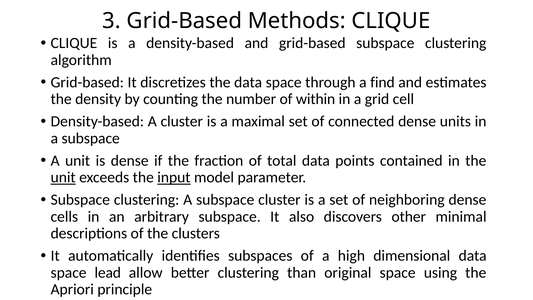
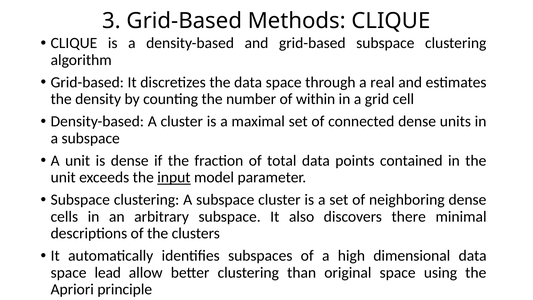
find: find -> real (382, 82)
unit underline: present -> none (63, 177)
other: other -> there (409, 217)
